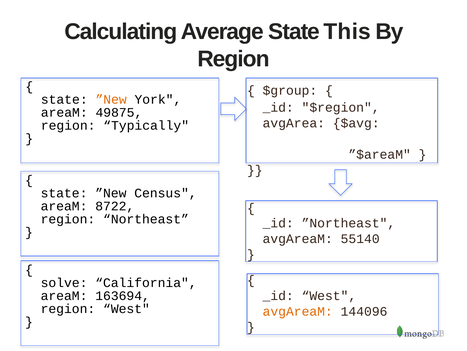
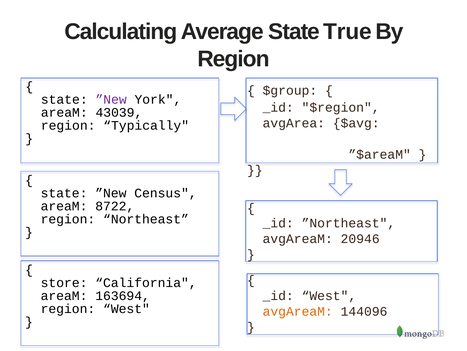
This: This -> True (347, 32)
”New colour: orange -> purple (111, 99)
49875: 49875 -> 43039 (119, 112)
55140: 55140 -> 20946 (360, 238)
solve: solve -> store (64, 282)
